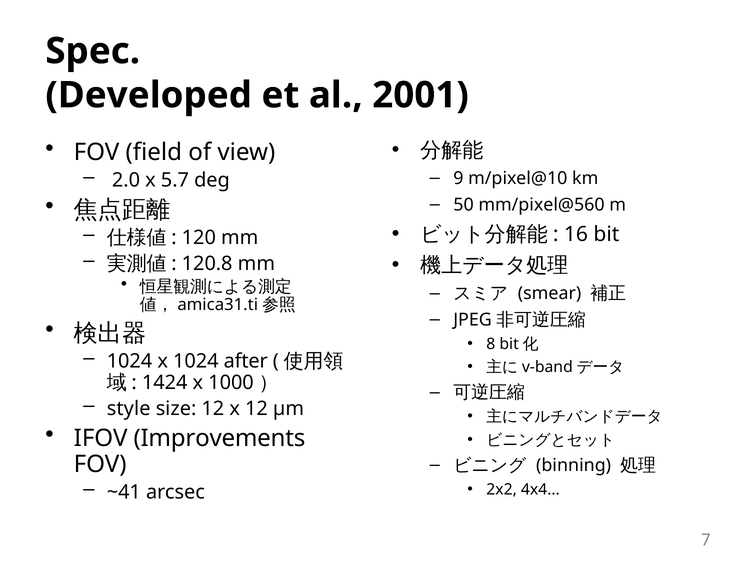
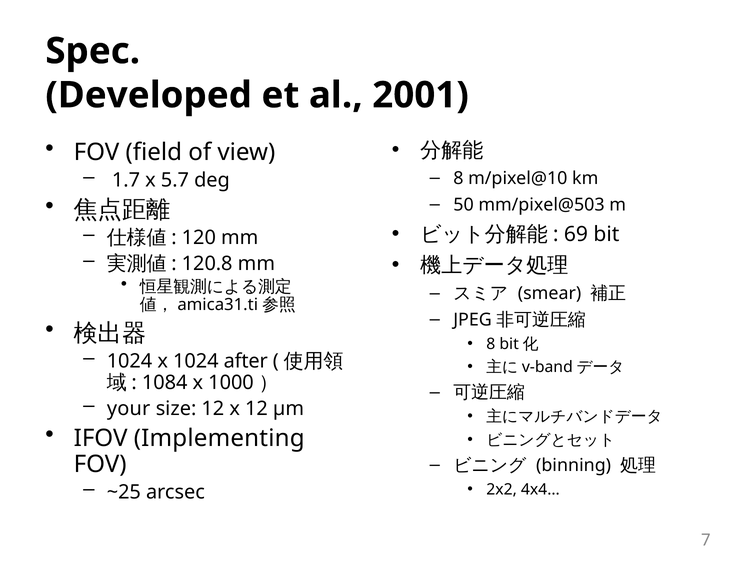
2.0: 2.0 -> 1.7 (126, 180)
9: 9 -> 8 (458, 178)
mm/pixel@560: mm/pixel@560 -> mm/pixel@503 (541, 205)
16: 16 -> 69 (576, 234)
1424: 1424 -> 1084 (165, 383)
style: style -> your (129, 409)
Improvements: Improvements -> Implementing (219, 438)
~41: ~41 -> ~25 (124, 492)
